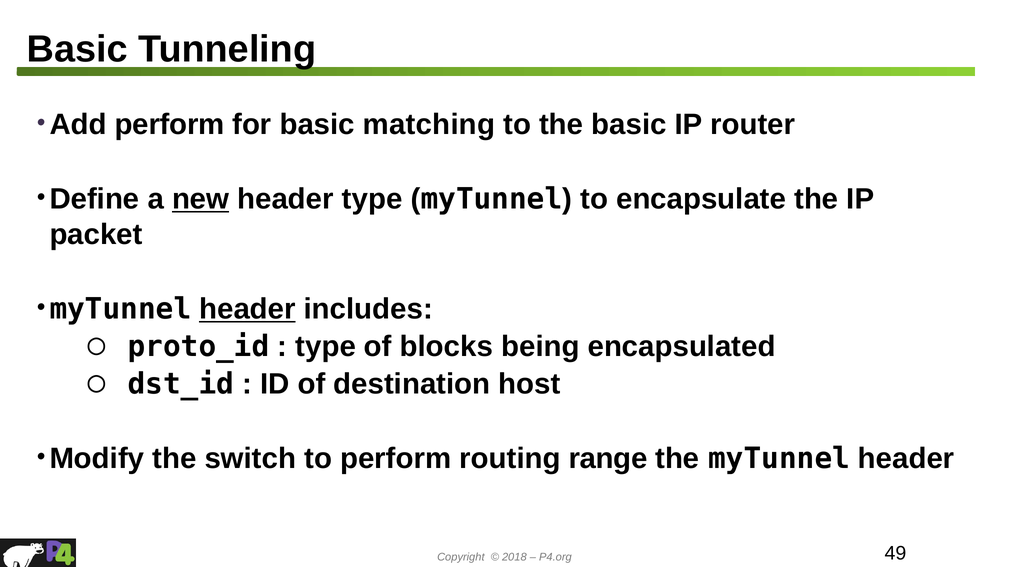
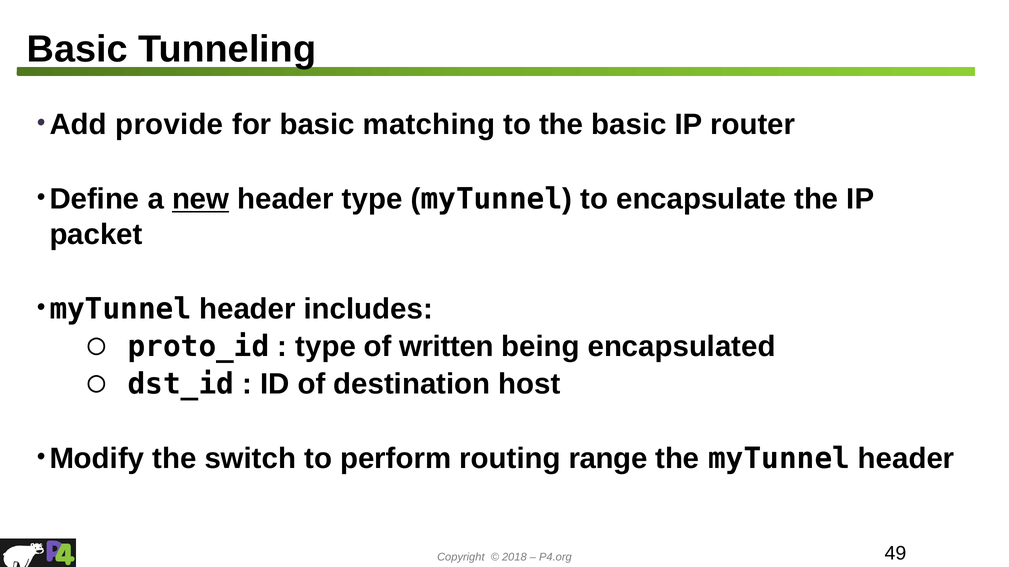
Add perform: perform -> provide (169, 124)
header underline: present -> none (247, 309)
blocks: blocks -> written (447, 347)
